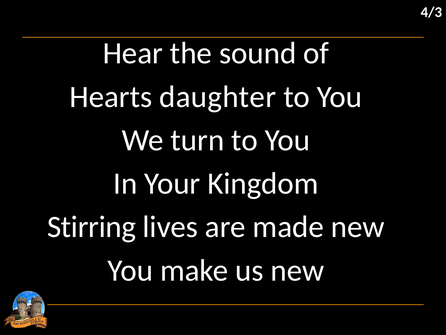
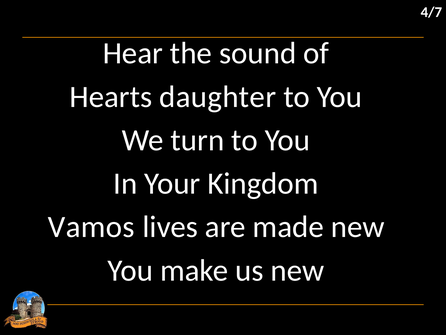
4/3: 4/3 -> 4/7 (431, 12)
Stirring: Stirring -> Vamos (91, 227)
